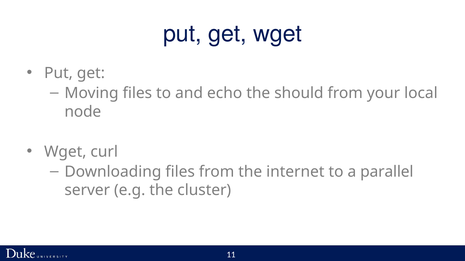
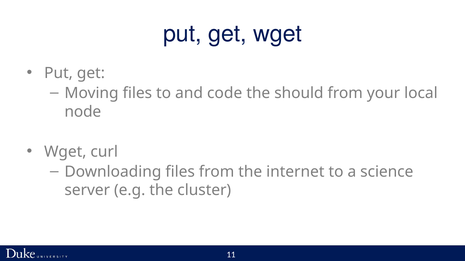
echo: echo -> code (225, 93)
parallel: parallel -> science (387, 172)
